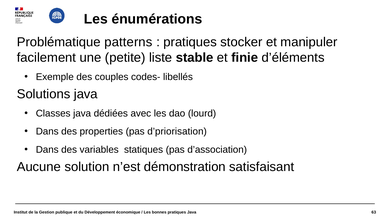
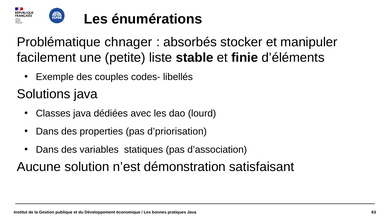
patterns: patterns -> chnager (128, 42)
pratiques: pratiques -> absorbés (190, 42)
